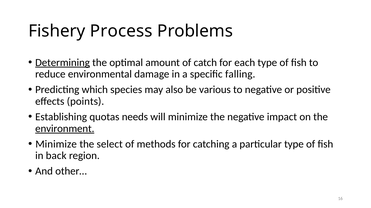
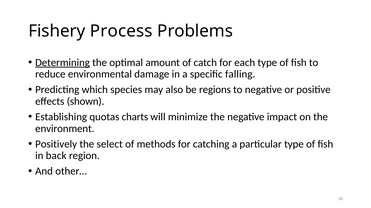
various: various -> regions (215, 90)
points: points -> shown (86, 102)
needs: needs -> charts (135, 117)
environment underline: present -> none (65, 129)
Minimize: Minimize -> Positively (56, 144)
